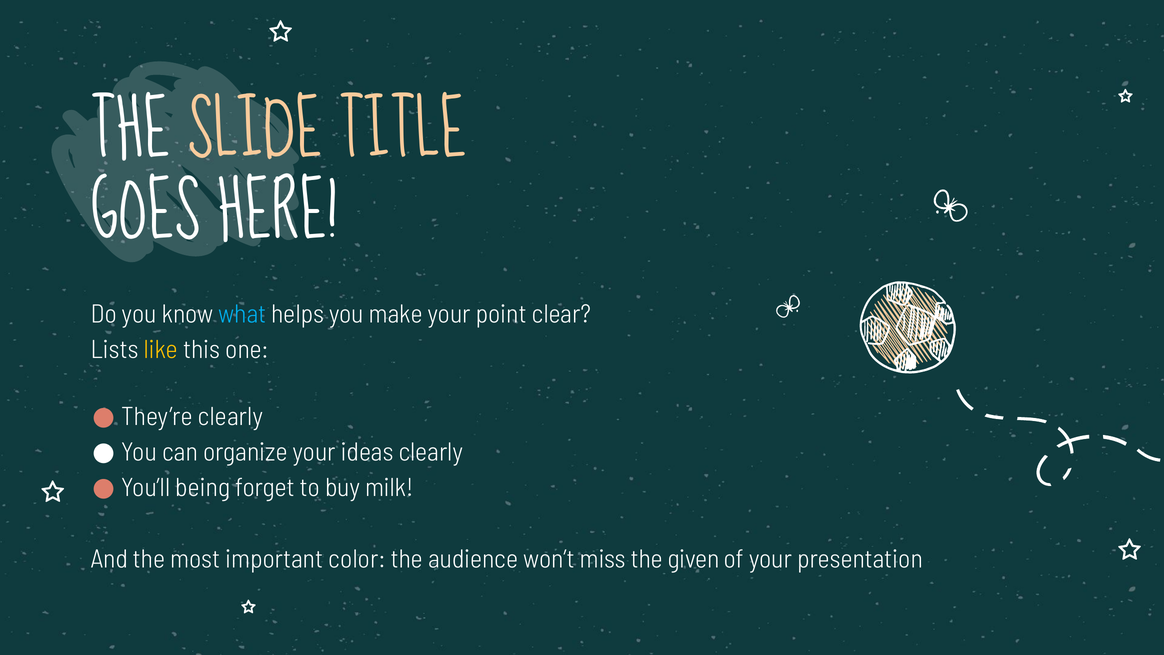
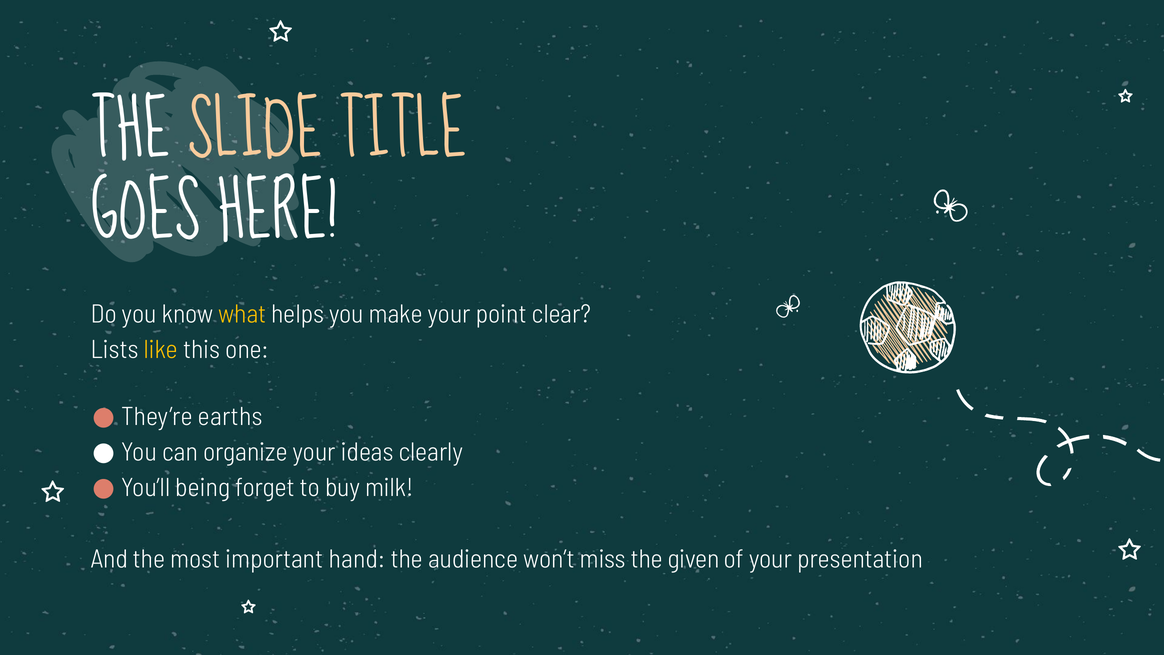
what colour: light blue -> yellow (242, 314)
They’re clearly: clearly -> earths (230, 416)
color: color -> hand (357, 559)
